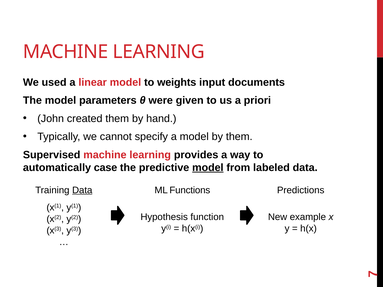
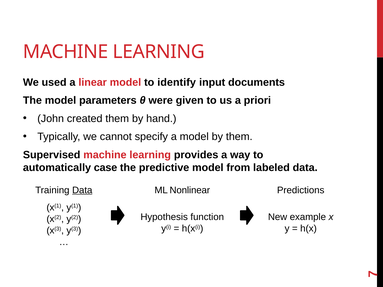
weights: weights -> identify (177, 82)
model underline: present -> none (208, 168)
Functions: Functions -> Nonlinear (190, 190)
